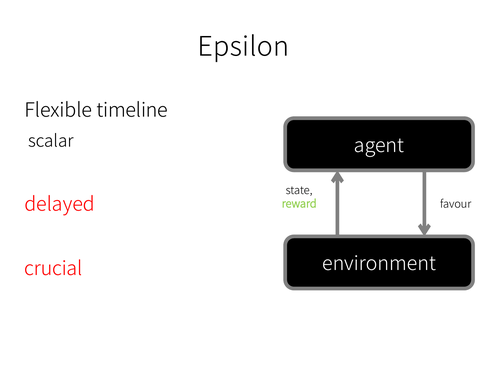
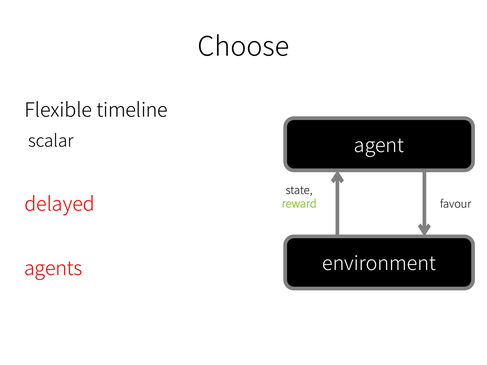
Epsilon: Epsilon -> Choose (243, 47)
crucial: crucial -> agents (53, 269)
